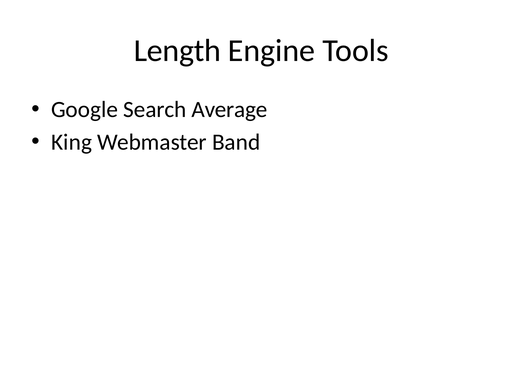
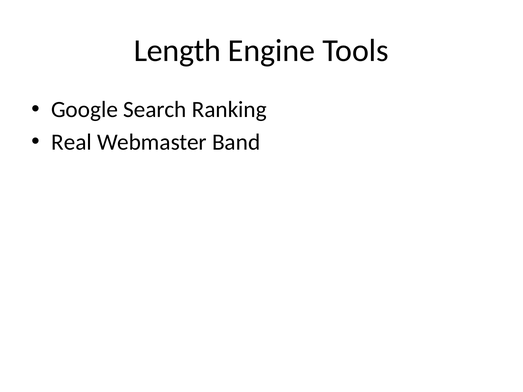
Average: Average -> Ranking (229, 110)
King: King -> Real (71, 142)
